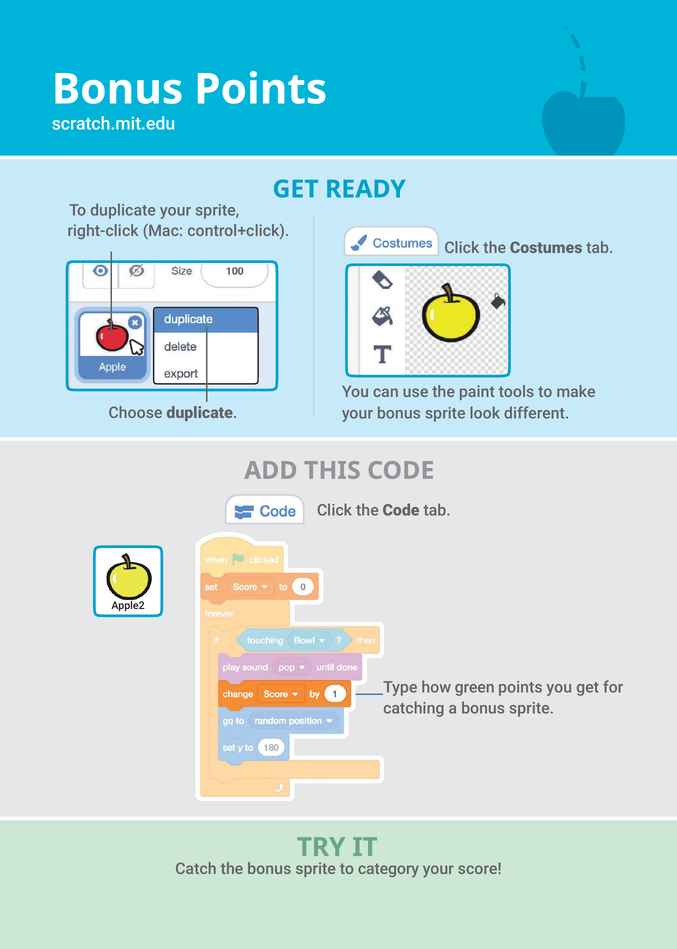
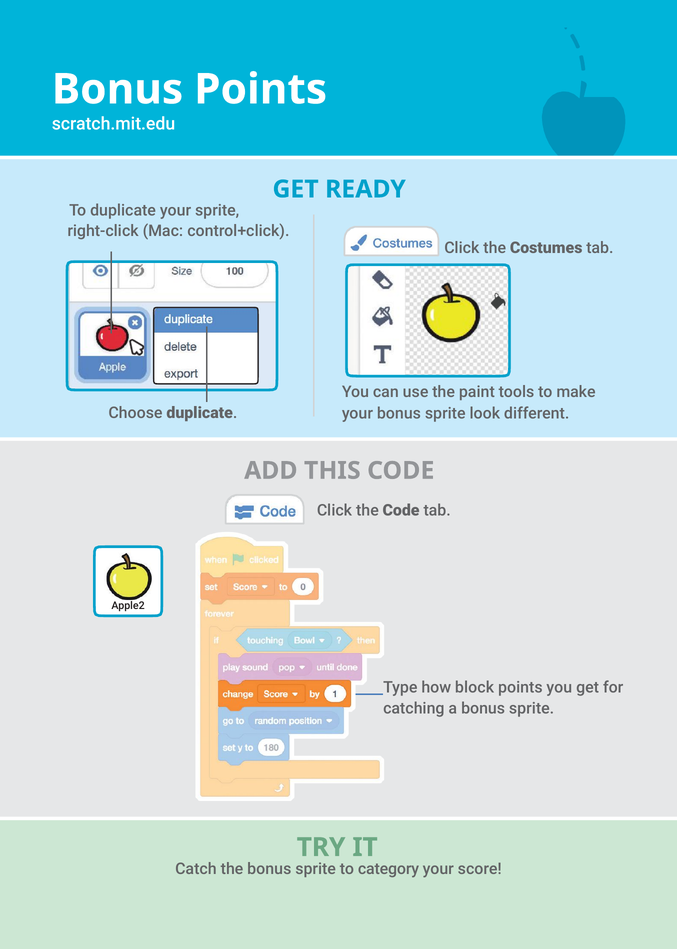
green: green -> block (475, 687)
